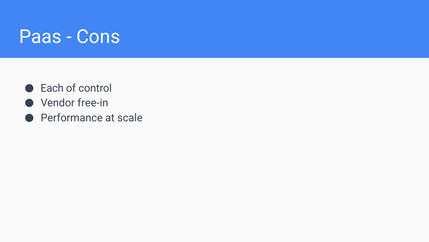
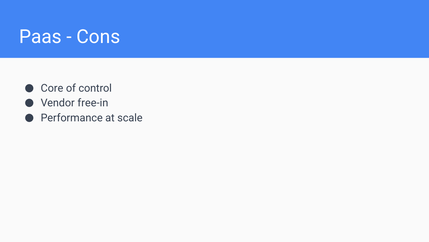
Each: Each -> Core (52, 88)
